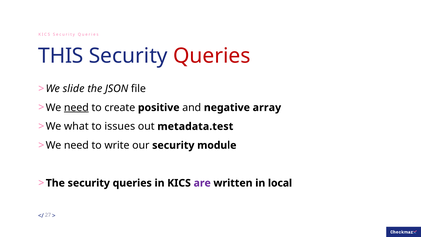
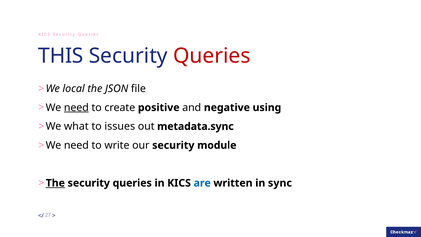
slide: slide -> local (74, 89)
array: array -> using (267, 107)
metadata.test: metadata.test -> metadata.sync (195, 126)
The underline: none -> present (55, 183)
are colour: purple -> blue (202, 183)
local: local -> sync (280, 183)
